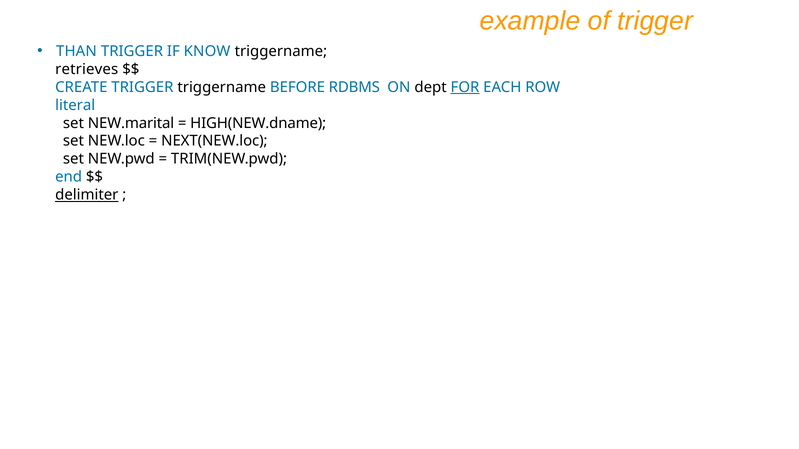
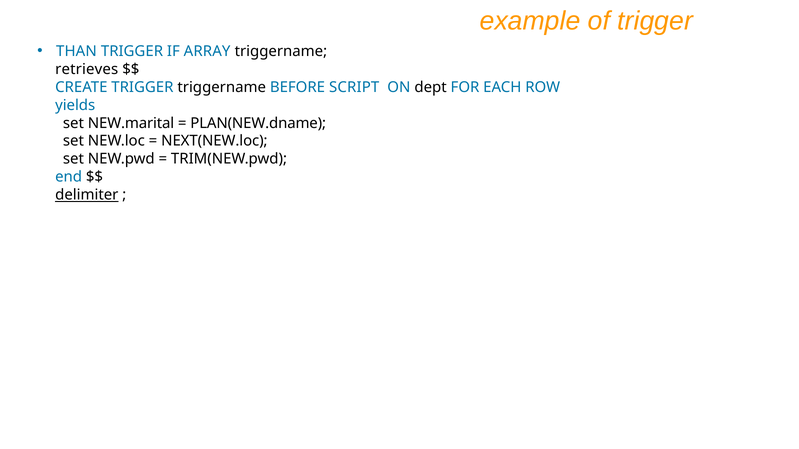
KNOW: KNOW -> ARRAY (207, 51)
RDBMS: RDBMS -> SCRIPT (354, 87)
FOR underline: present -> none (465, 87)
literal: literal -> yields (75, 105)
HIGH(NEW.dname: HIGH(NEW.dname -> PLAN(NEW.dname (258, 123)
